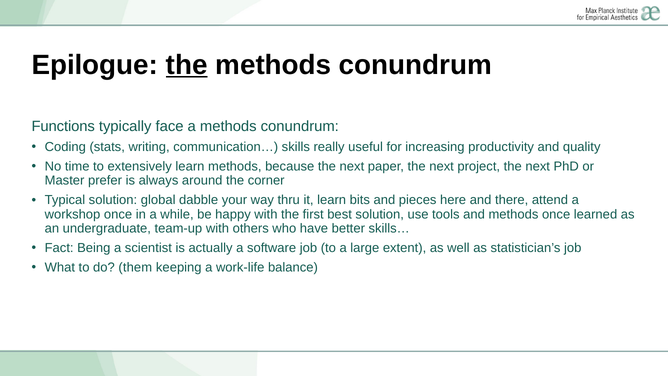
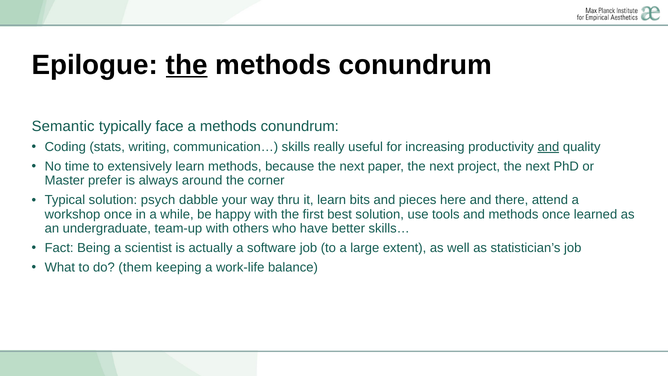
Functions: Functions -> Semantic (63, 126)
and underline: none -> present (548, 147)
global: global -> psych (158, 200)
